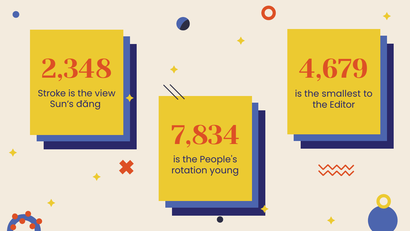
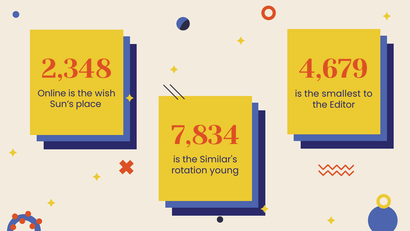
Stroke: Stroke -> Online (52, 93)
view: view -> wish (105, 93)
đăng: đăng -> place (89, 104)
People's: People's -> Similar's (218, 159)
